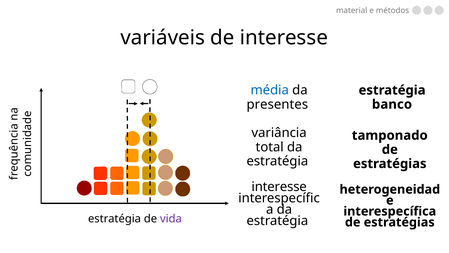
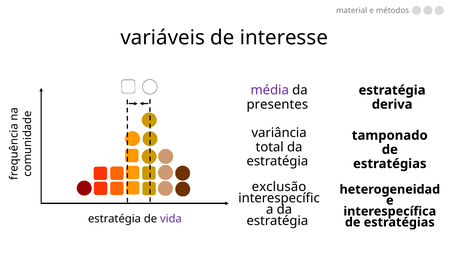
média colour: blue -> purple (270, 90)
banco: banco -> deriva (392, 104)
interesse: interesse -> exclusão (279, 186)
